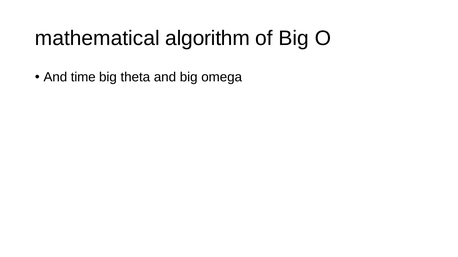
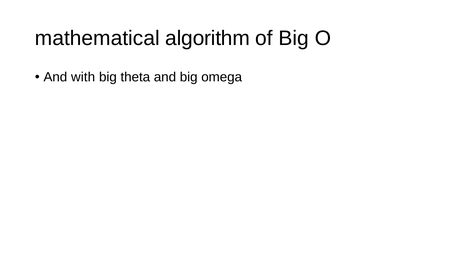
time: time -> with (83, 77)
